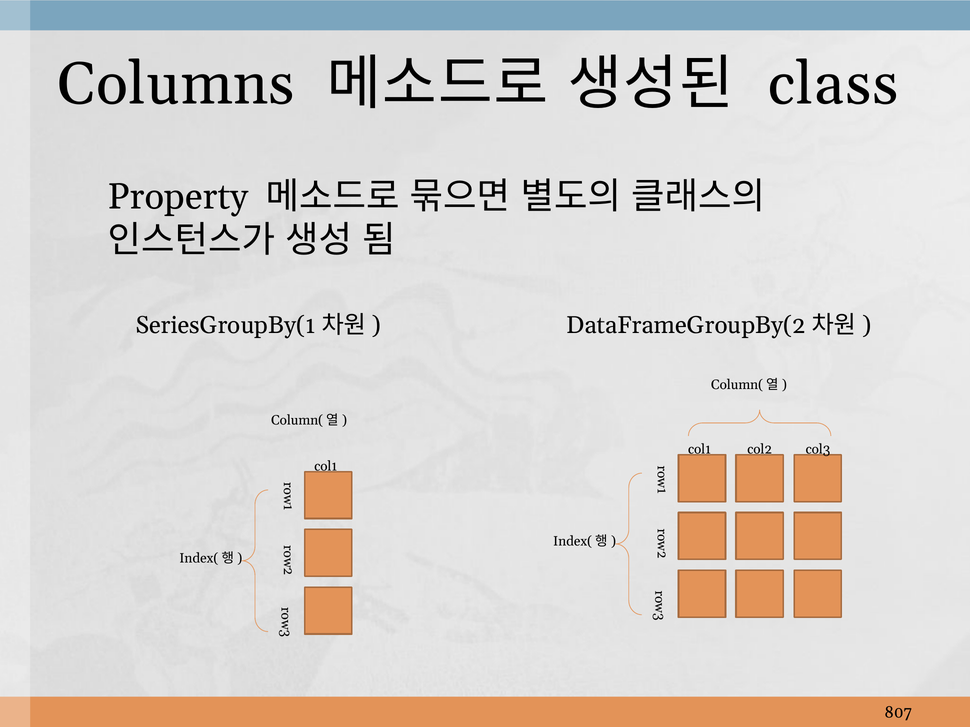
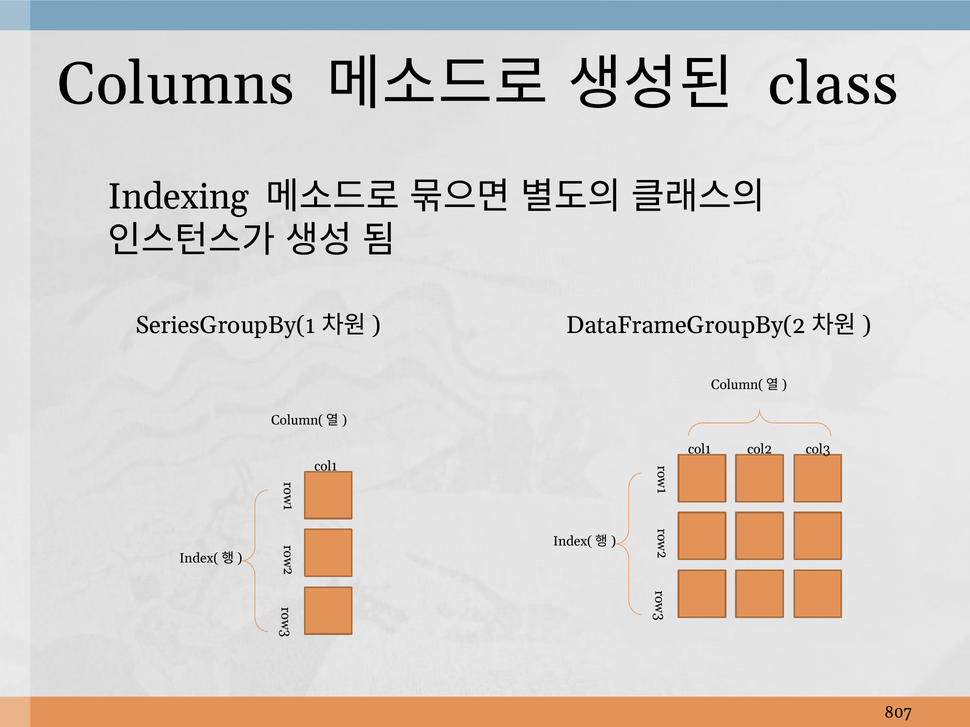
Property: Property -> Indexing (178, 197)
